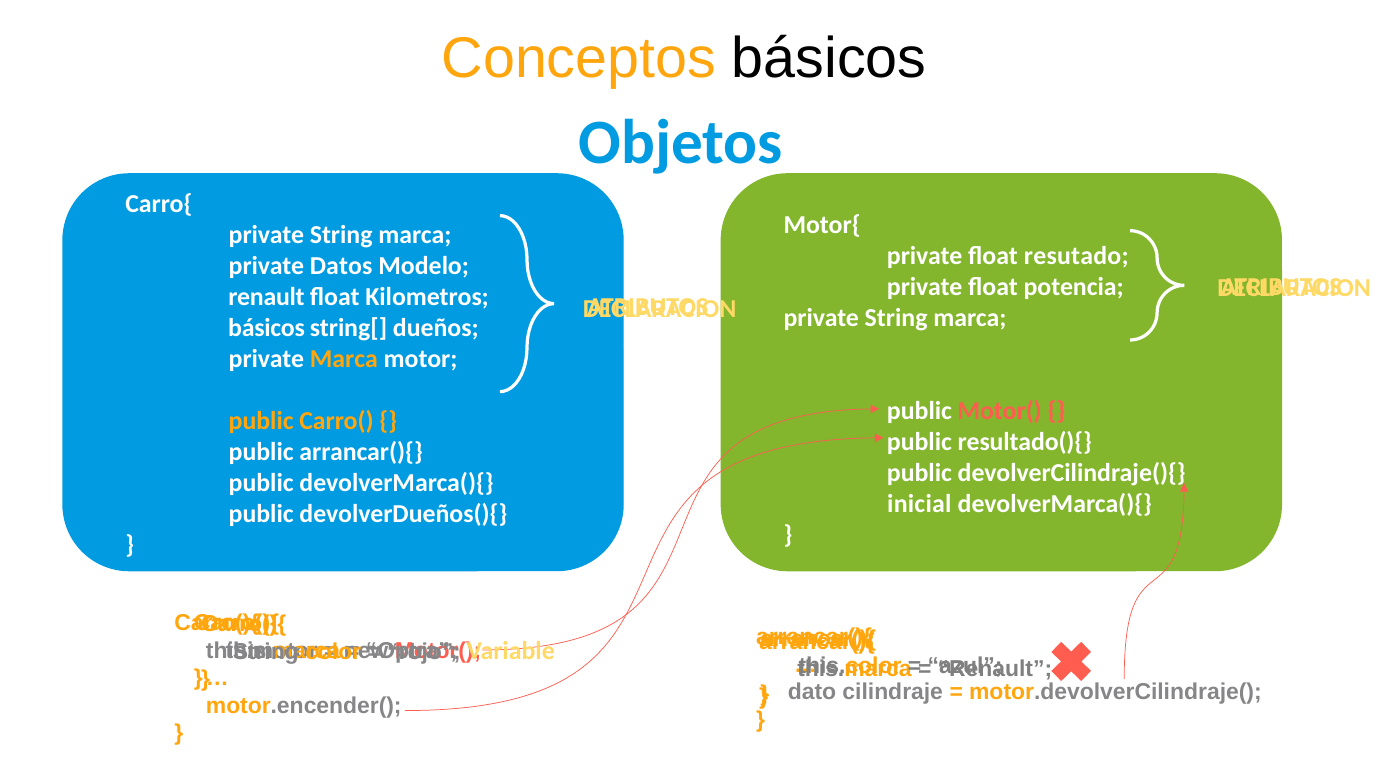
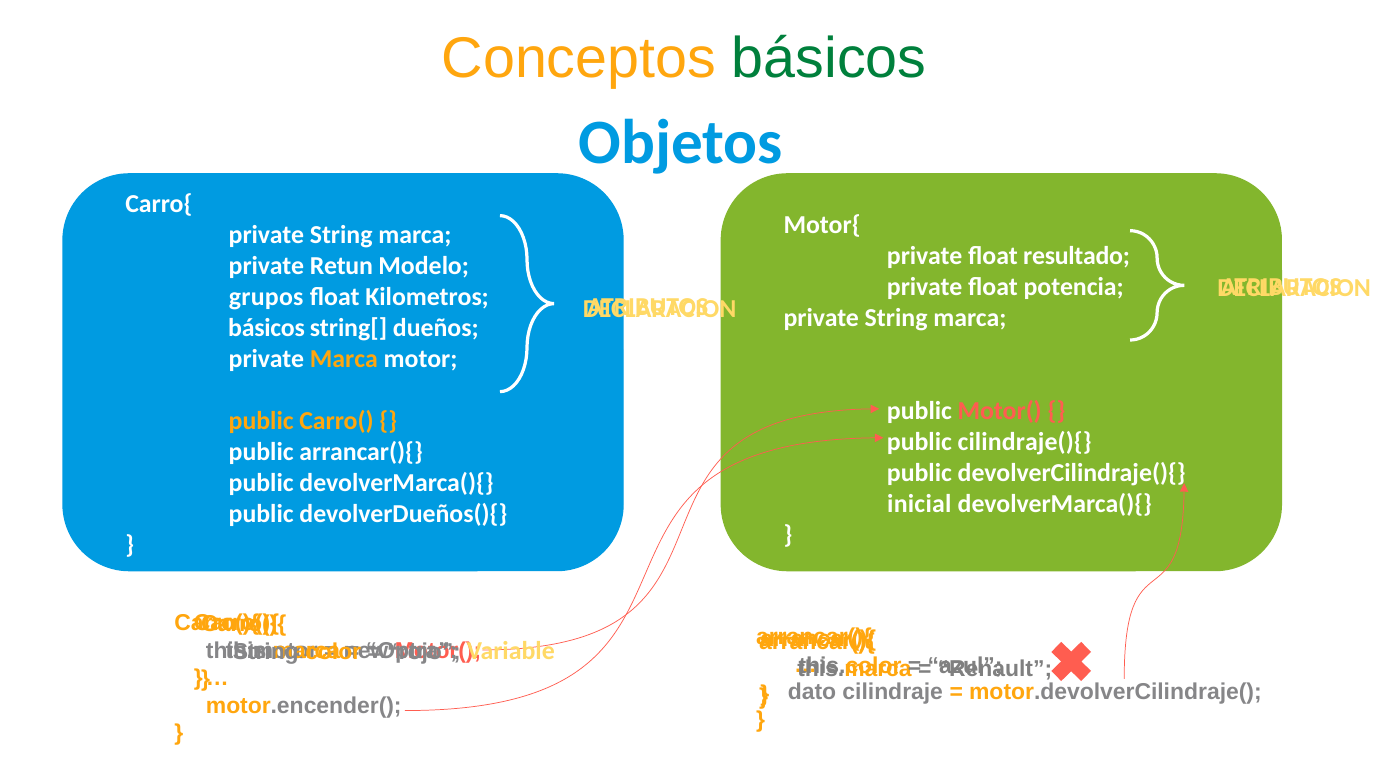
básicos colour: black -> green (829, 59)
resutado: resutado -> resultado (1077, 256)
Datos: Datos -> Retun (341, 266)
renault: renault -> grupos (266, 297)
resultado(){: resultado(){ -> cilindraje(){ (1025, 442)
